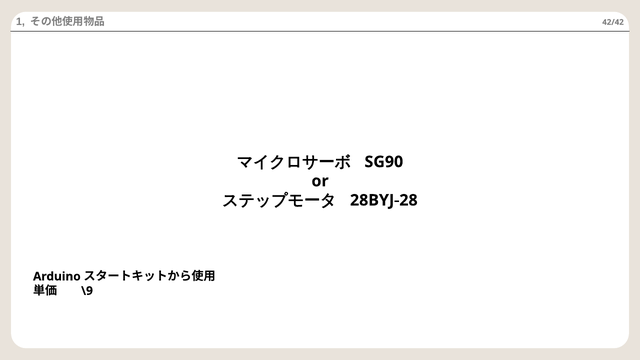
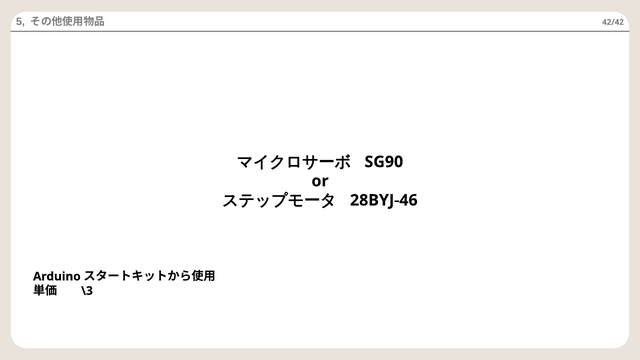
1: 1 -> 5 (21, 22)
28BYJ-28: 28BYJ-28 -> 28BYJ-46 (384, 200)
\9: \9 -> \3 (87, 291)
